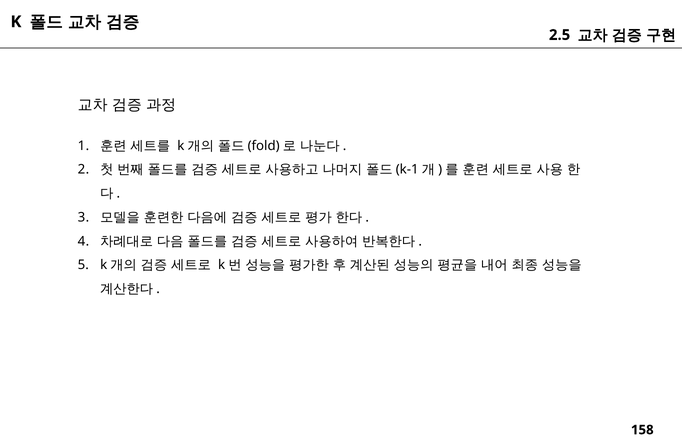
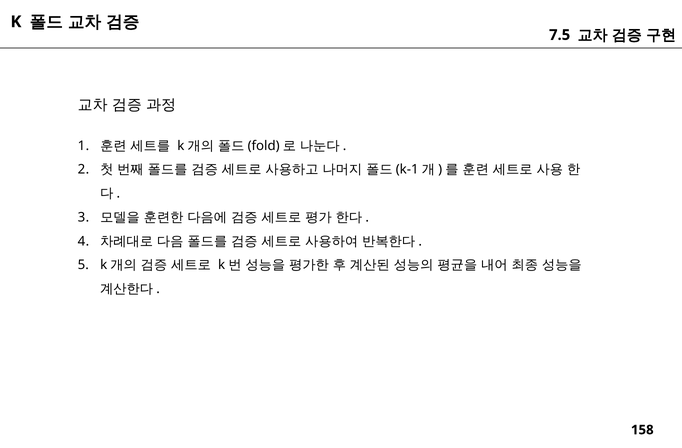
2.5: 2.5 -> 7.5 (560, 35)
